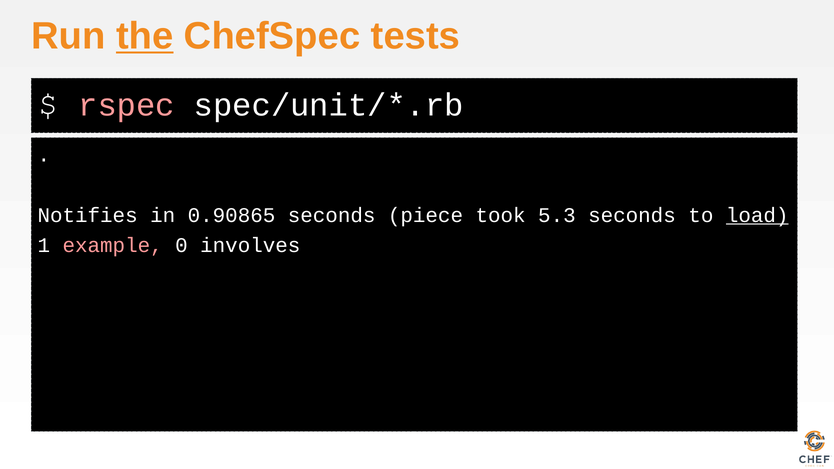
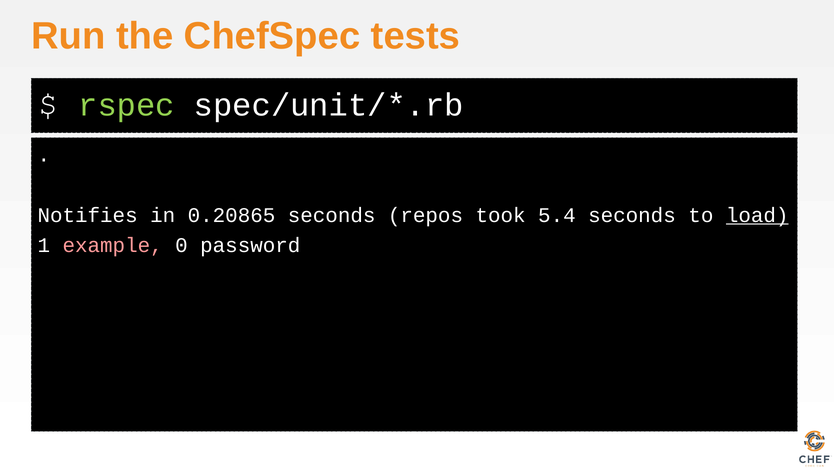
the underline: present -> none (145, 36)
rspec colour: pink -> light green (127, 105)
0.90865: 0.90865 -> 0.20865 (232, 215)
piece: piece -> repos (425, 215)
5.3: 5.3 -> 5.4 (557, 215)
involves: involves -> password (250, 245)
